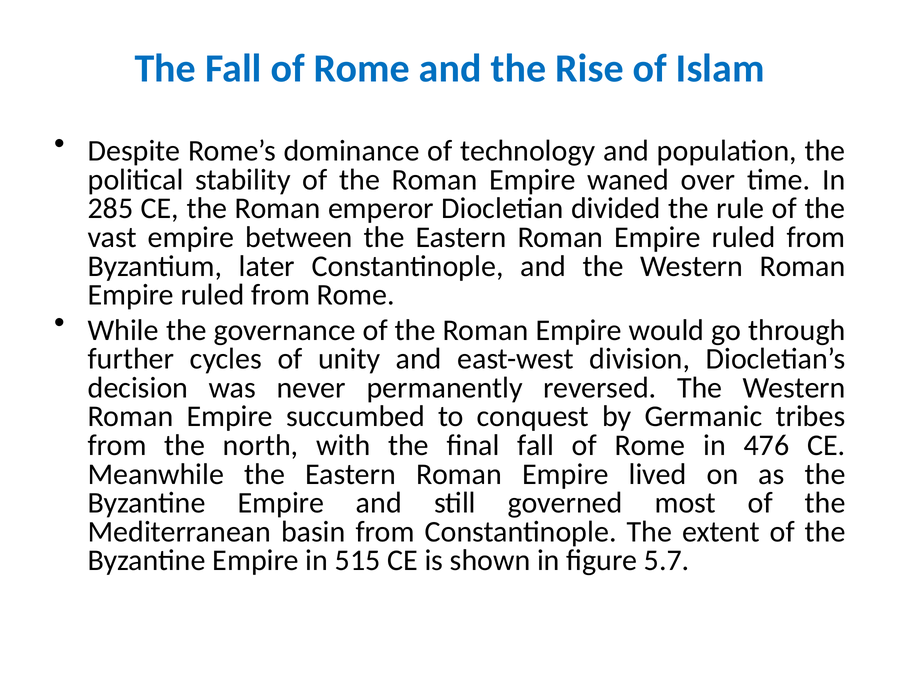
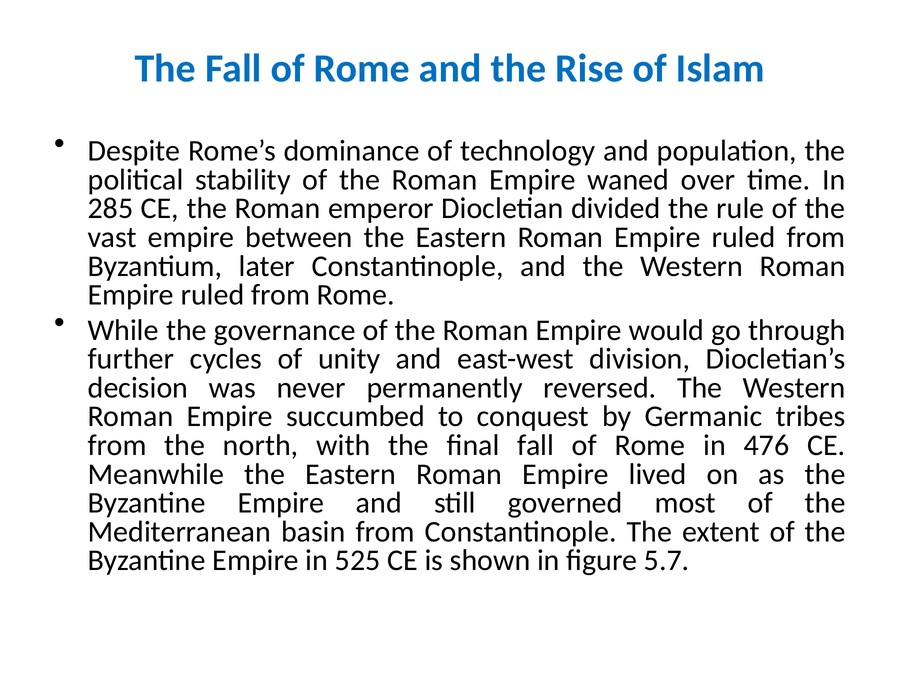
515: 515 -> 525 (358, 561)
